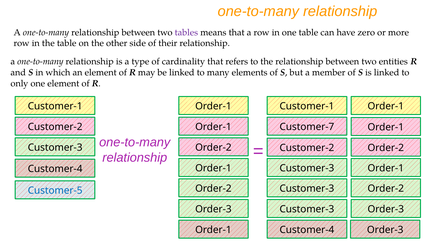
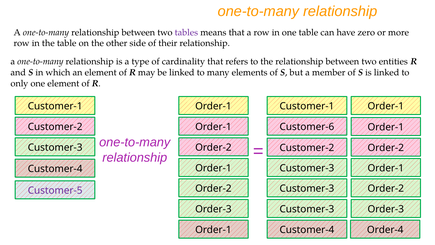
Customer-7: Customer-7 -> Customer-6 (307, 127)
Customer-5 colour: blue -> purple (55, 190)
Customer-4 Order-3: Order-3 -> Order-4 (385, 230)
